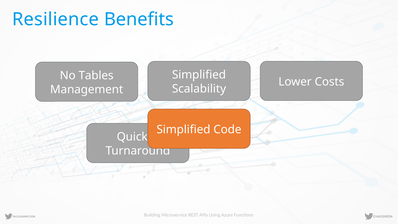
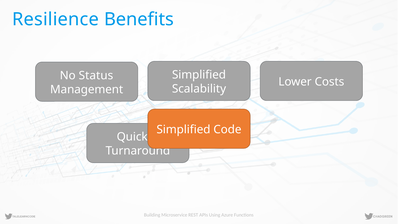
Tables: Tables -> Status (96, 75)
